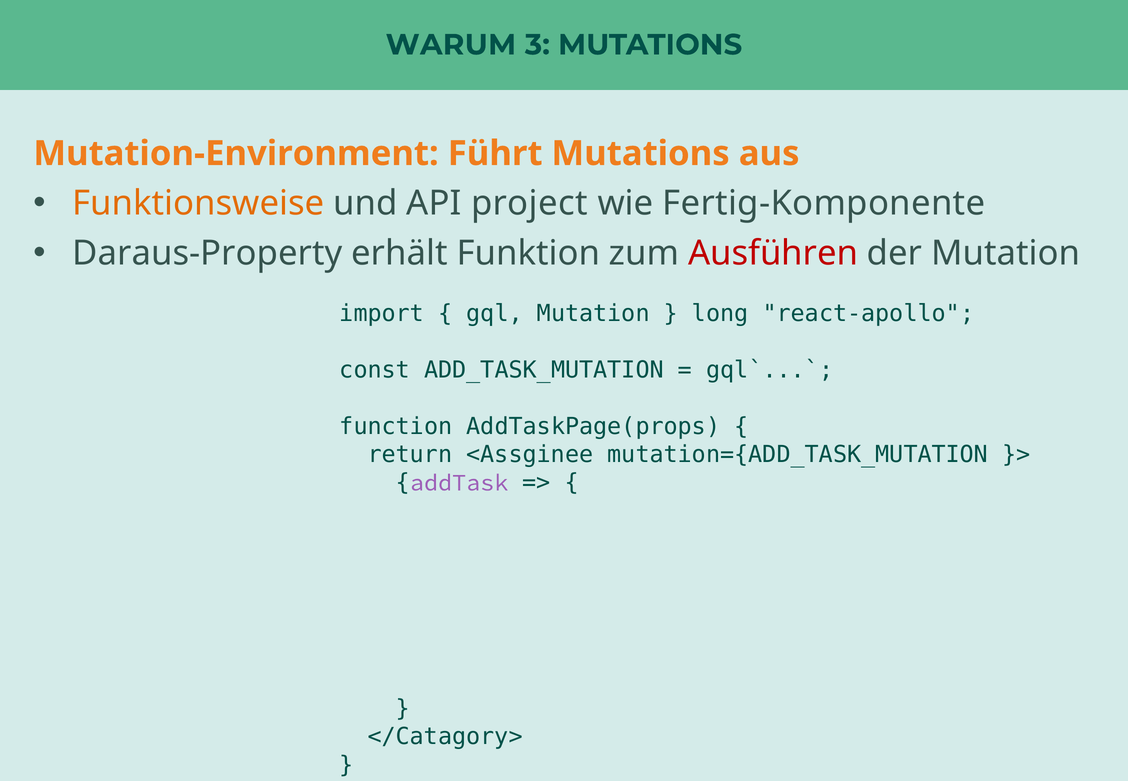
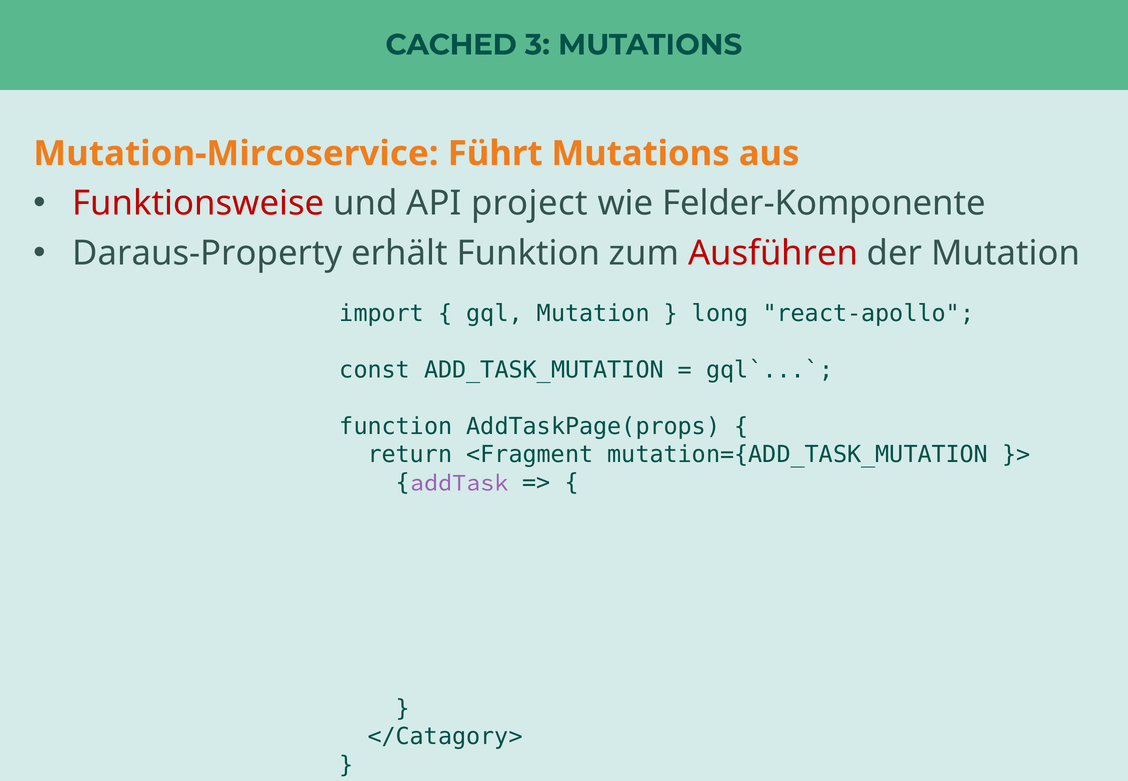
WARUM: WARUM -> CACHED (451, 45)
Mutation-Environment: Mutation-Environment -> Mutation-Mircoservice (236, 154)
Funktionsweise colour: orange -> red (198, 204)
Fertig-Komponente: Fertig-Komponente -> Felder-Komponente (824, 204)
<Assginee: <Assginee -> <Fragment (530, 454)
